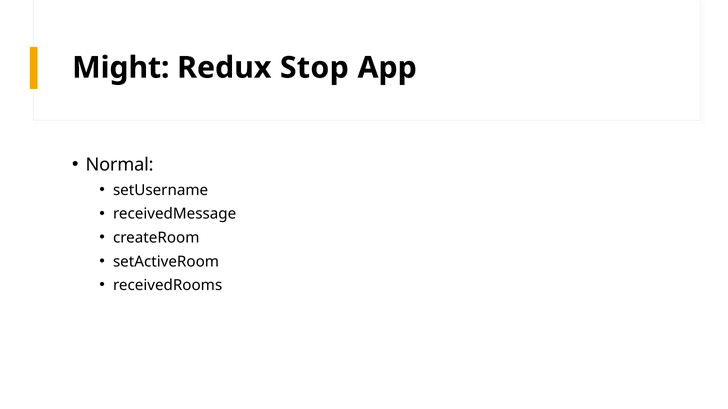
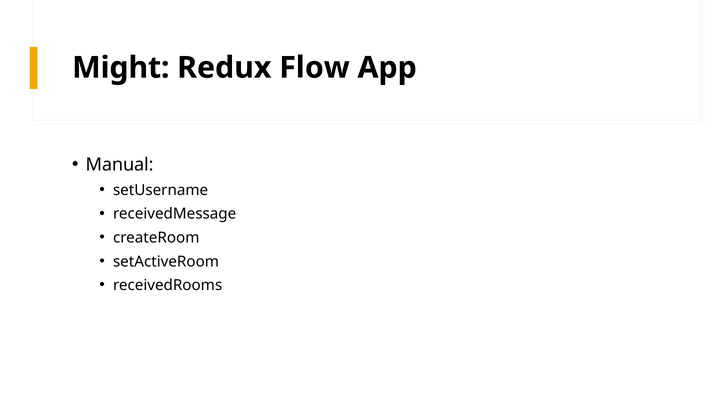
Stop: Stop -> Flow (315, 68)
Normal: Normal -> Manual (120, 165)
